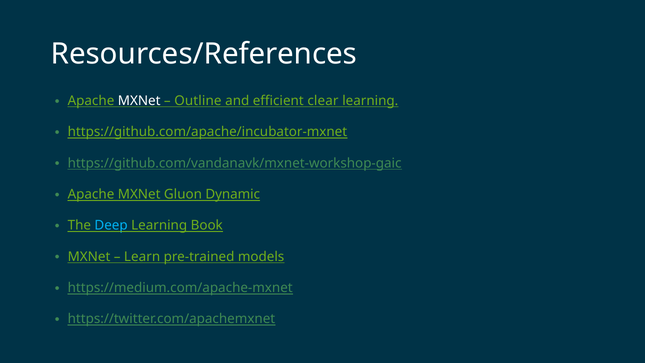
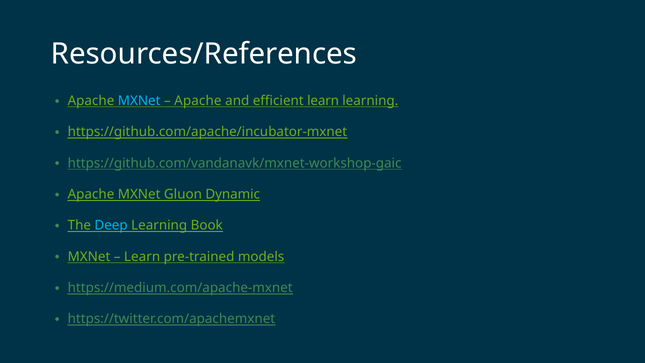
MXNet colour: white -> light blue (139, 101)
Outline: Outline -> Apache (198, 101)
efficient clear: clear -> learn (323, 101)
